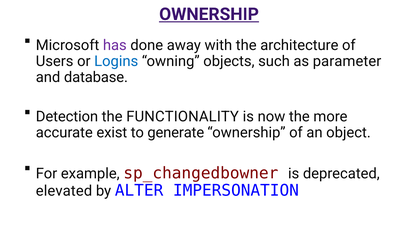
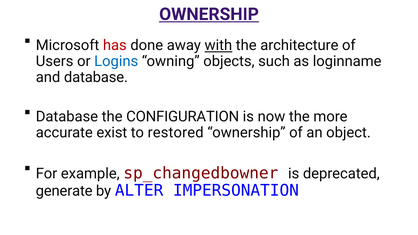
has colour: purple -> red (115, 45)
with underline: none -> present (218, 45)
parameter: parameter -> loginname (347, 61)
Detection: Detection -> Database (67, 117)
FUNCTIONALITY: FUNCTIONALITY -> CONFIGURATION (183, 117)
generate: generate -> restored (176, 133)
elevated: elevated -> generate (64, 191)
